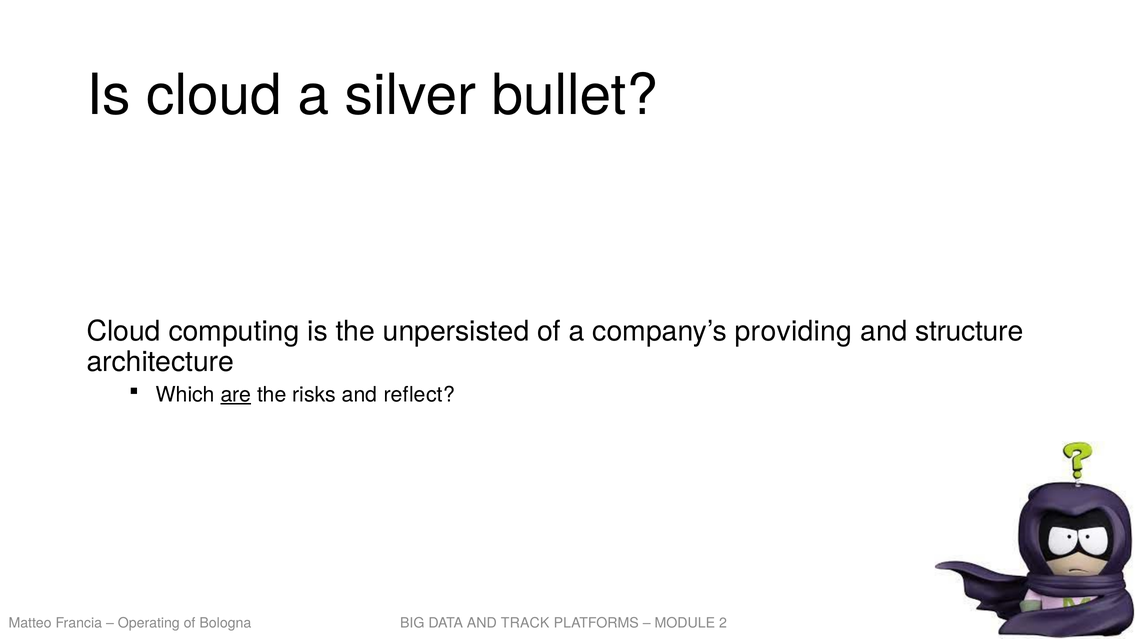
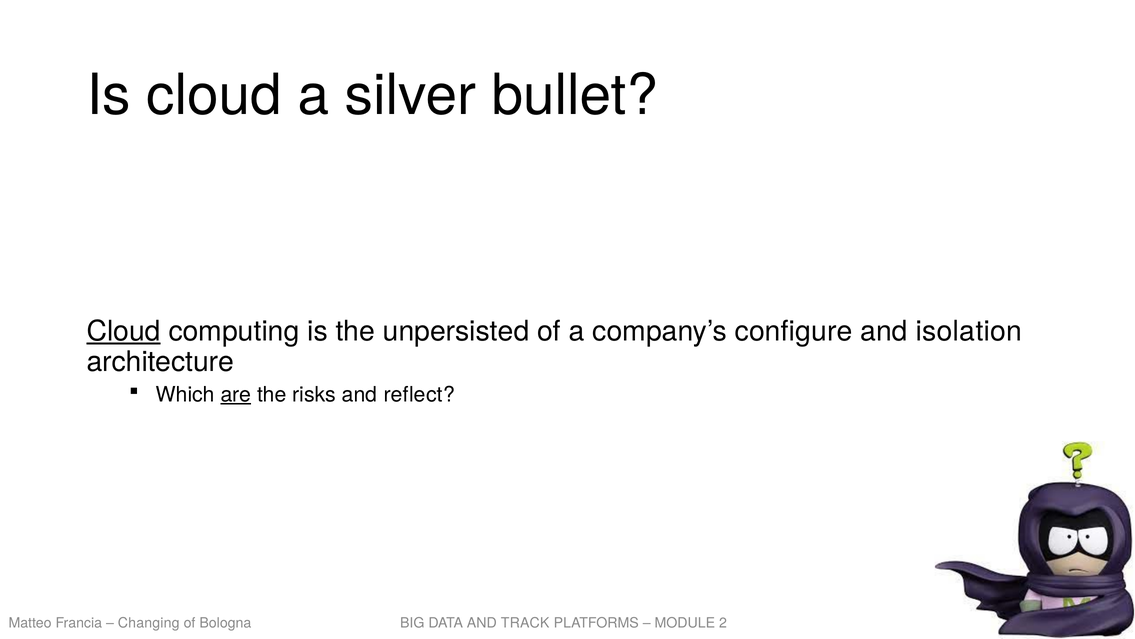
Cloud underline: none -> present (124, 331)
providing: providing -> configure (794, 331)
structure: structure -> isolation (969, 331)
Operating: Operating -> Changing (149, 622)
